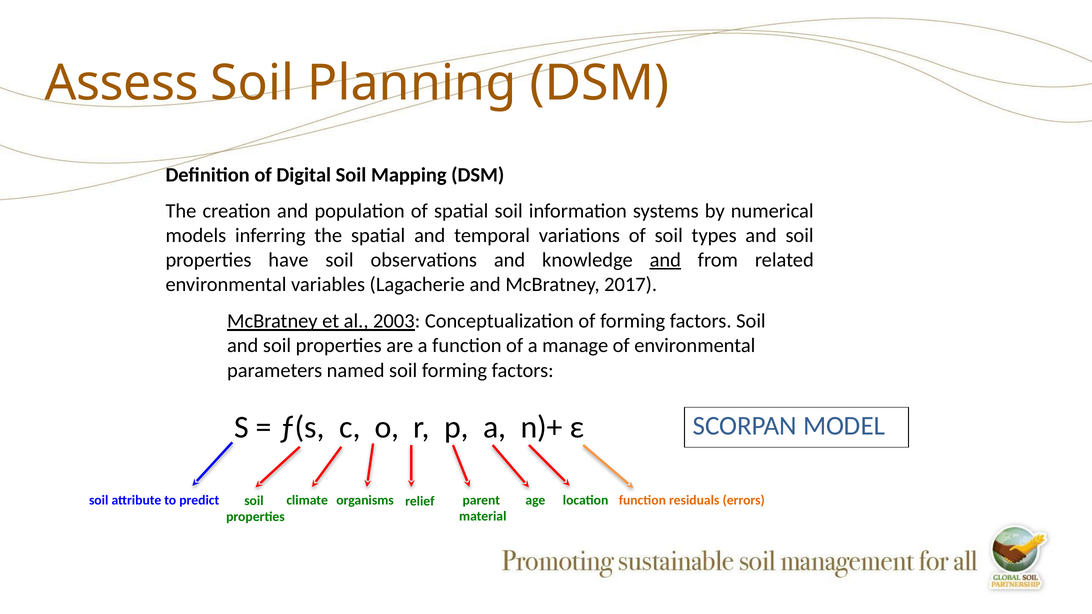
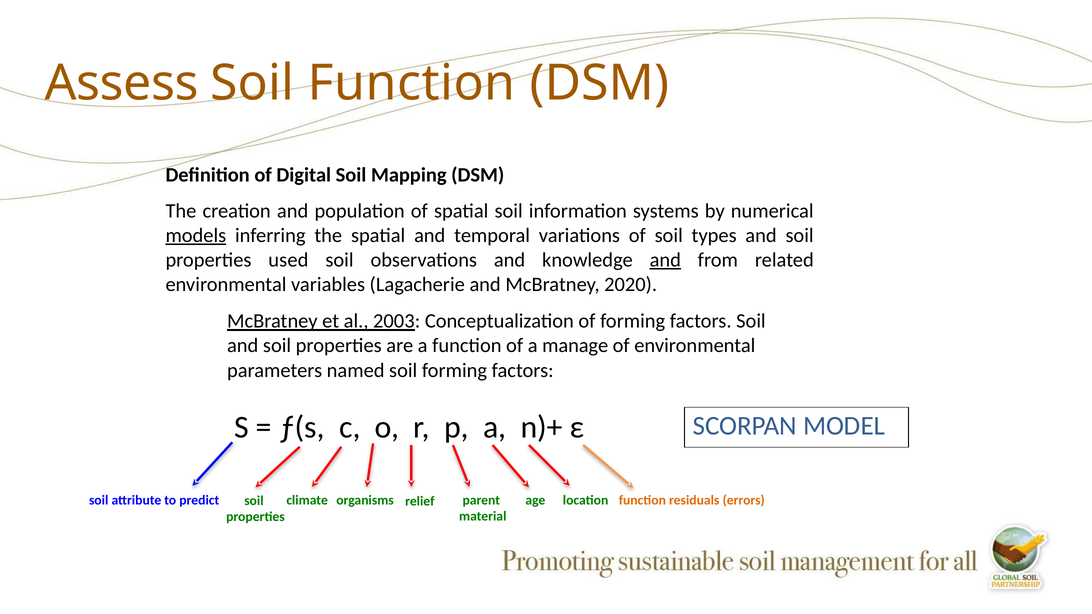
Soil Planning: Planning -> Function (412, 83)
models underline: none -> present (196, 236)
have: have -> used (288, 260)
2017: 2017 -> 2020 (631, 285)
